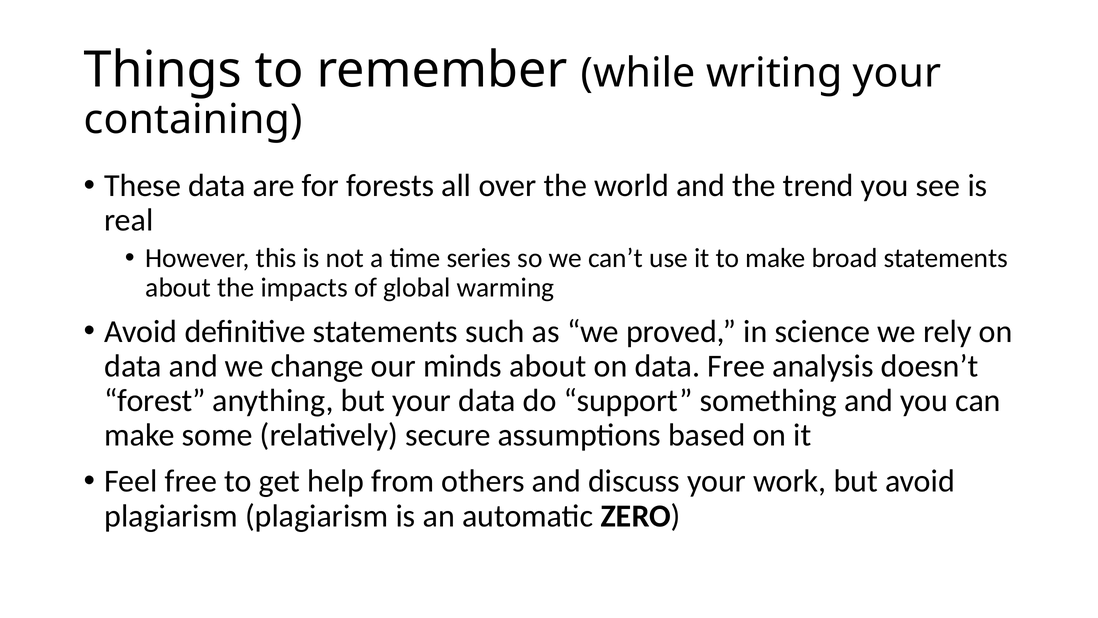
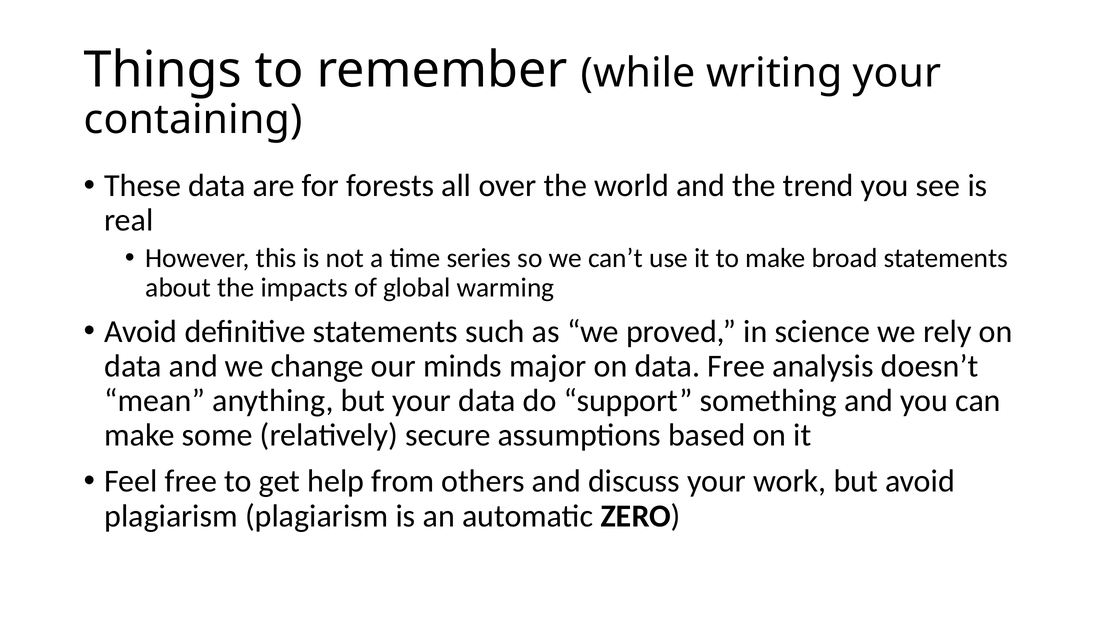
minds about: about -> major (548, 366)
forest: forest -> mean (155, 400)
